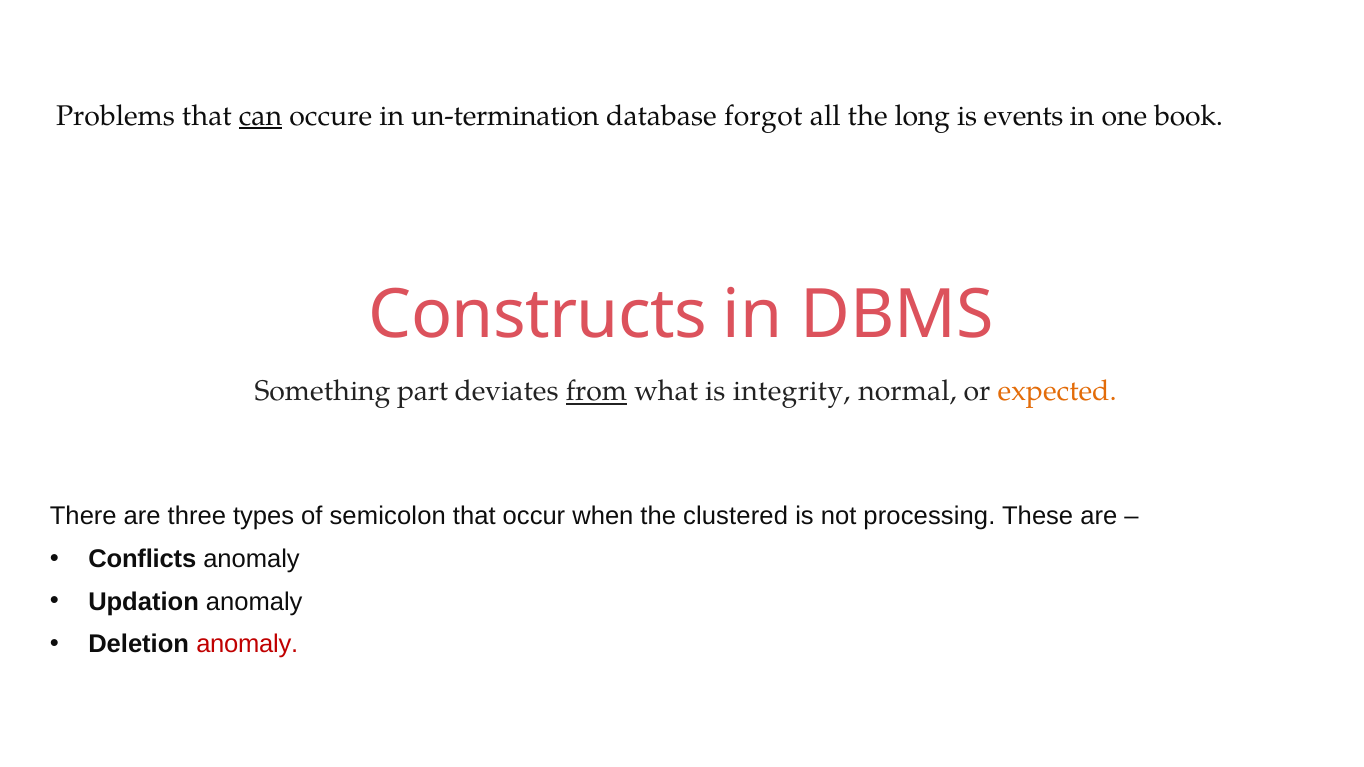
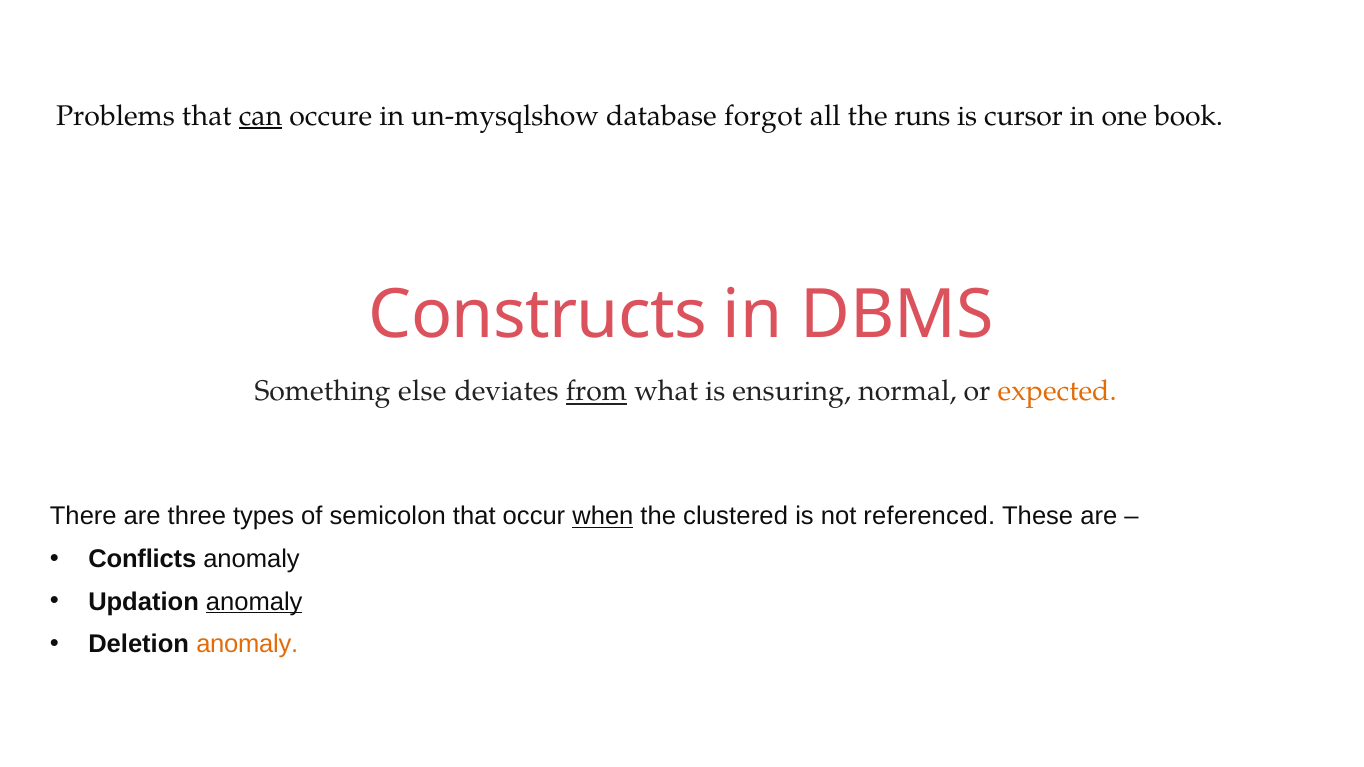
un-termination: un-termination -> un-mysqlshow (505, 116)
long: long -> runs (922, 116)
events: events -> cursor (1024, 116)
part: part -> else (422, 392)
integrity: integrity -> ensuring (792, 392)
when underline: none -> present (603, 517)
processing: processing -> referenced (929, 517)
anomaly underline: none -> present (254, 602)
anomaly colour: red -> orange (247, 644)
